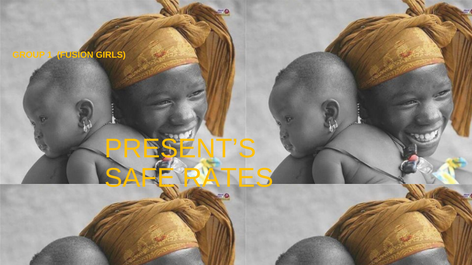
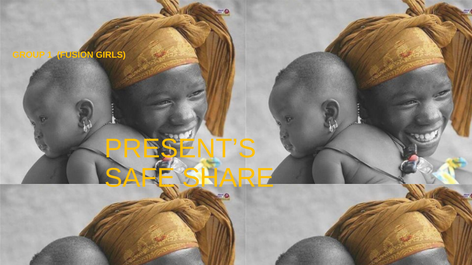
RATES: RATES -> SHARE (228, 178)
